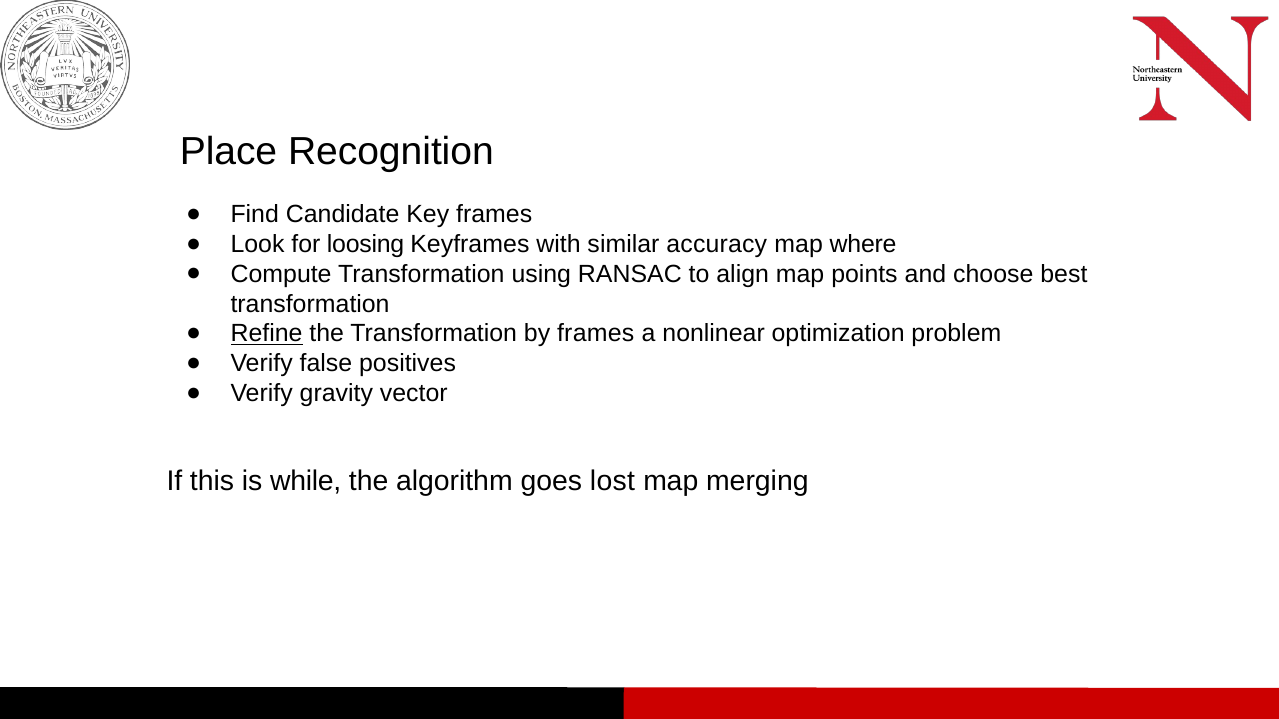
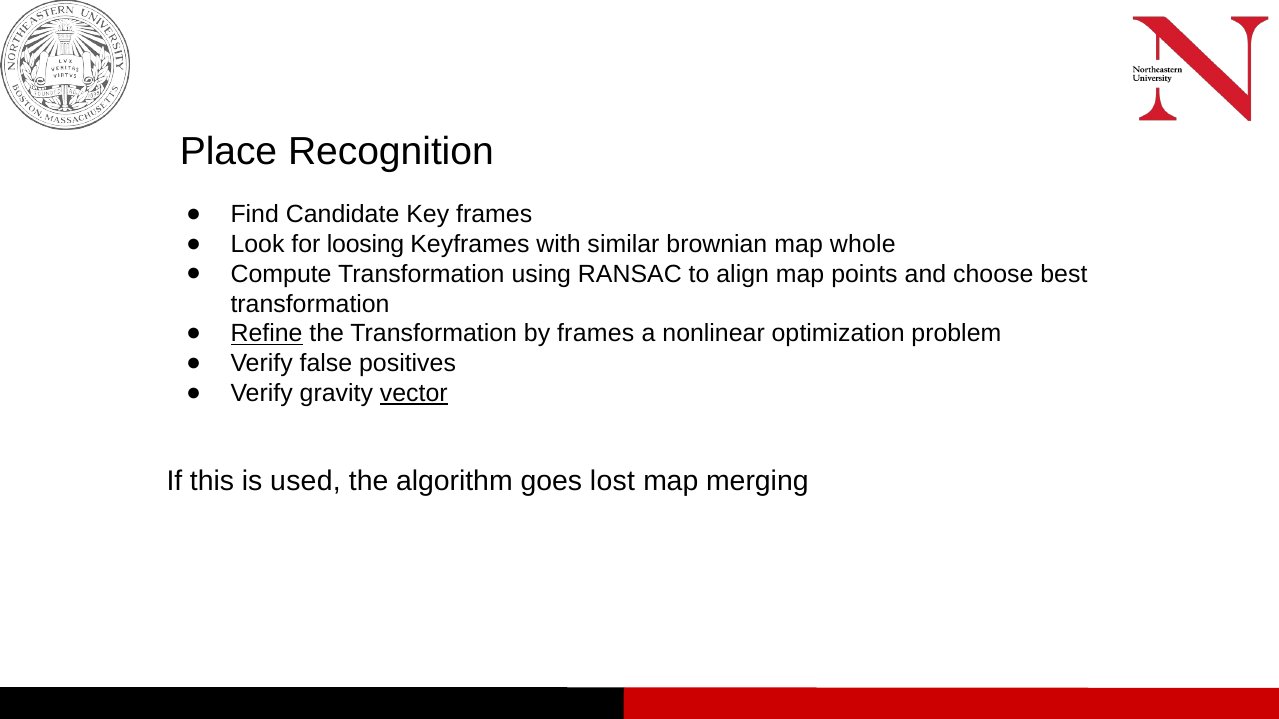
accuracy: accuracy -> brownian (717, 244)
where: where -> whole (863, 244)
vector underline: none -> present (414, 394)
while: while -> used (305, 481)
